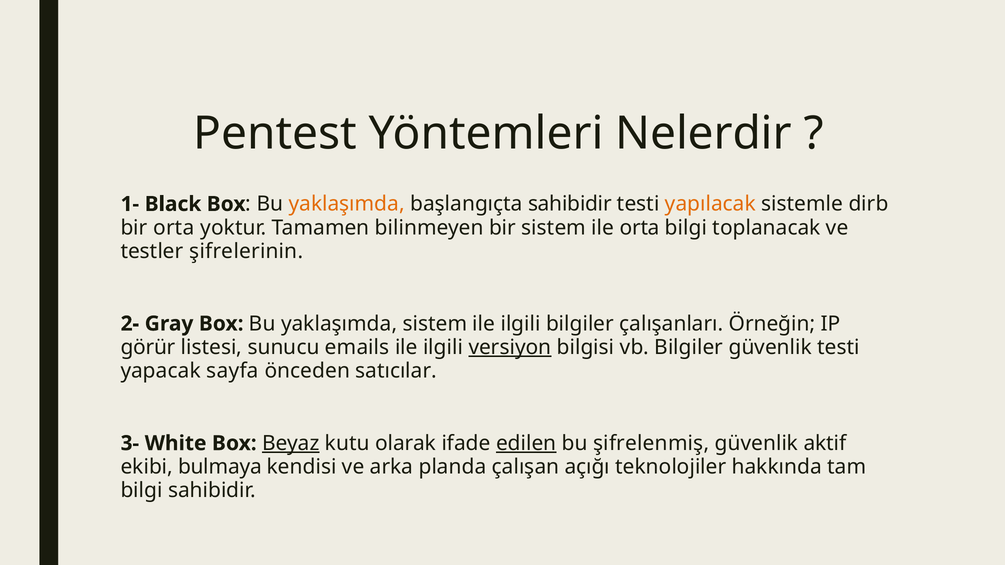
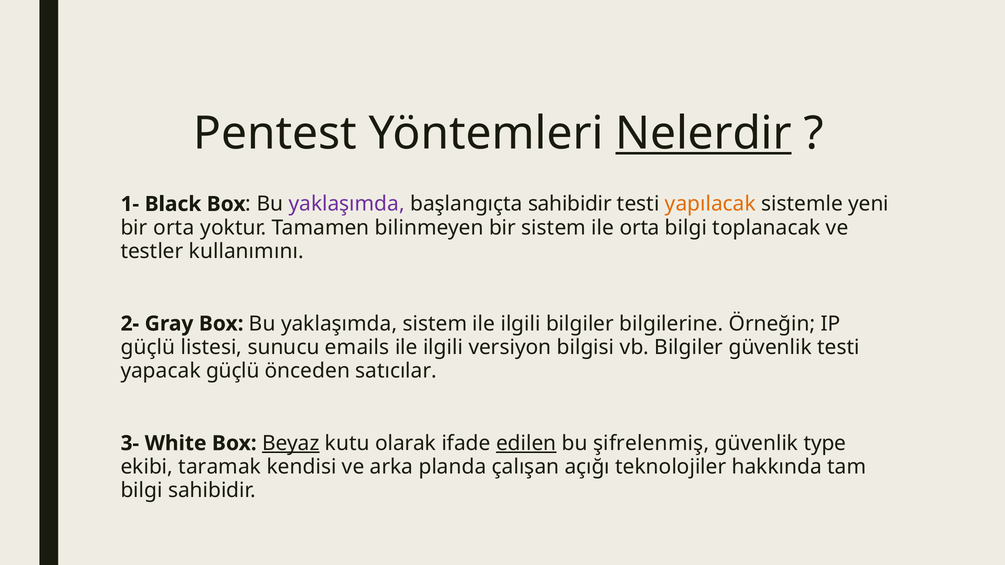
Nelerdir underline: none -> present (704, 134)
yaklaşımda colour: orange -> purple (347, 204)
dirb: dirb -> yeni (869, 204)
şifrelerinin: şifrelerinin -> kullanımını (246, 251)
çalışanları: çalışanları -> bilgilerine (671, 324)
görür: görür -> güçlü (148, 347)
versiyon underline: present -> none (510, 347)
yapacak sayfa: sayfa -> güçlü (233, 371)
aktif: aktif -> type (825, 443)
bulmaya: bulmaya -> taramak (220, 467)
